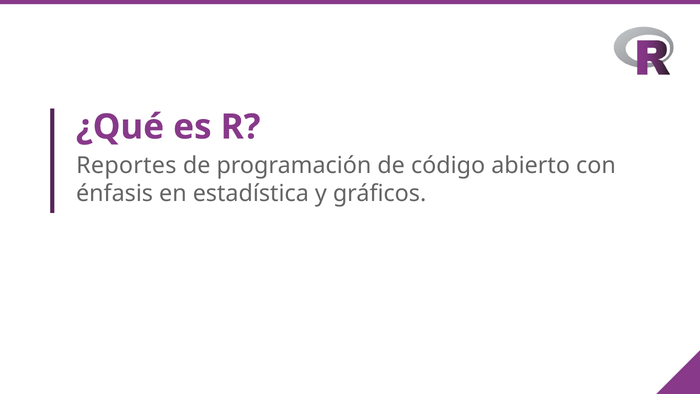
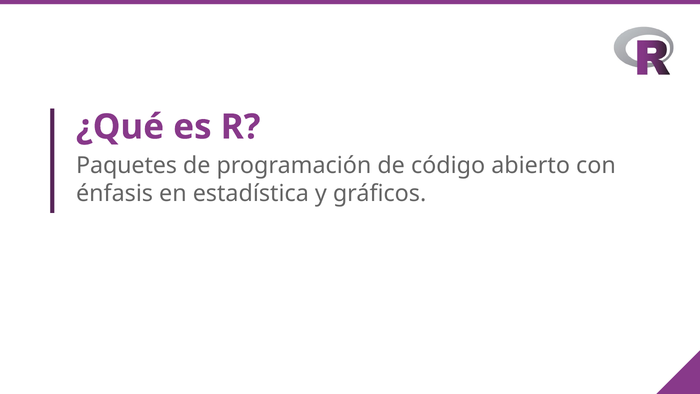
Reportes: Reportes -> Paquetes (127, 165)
